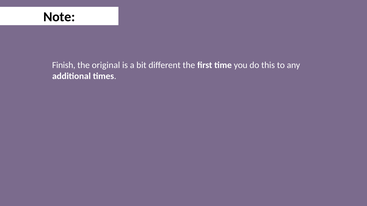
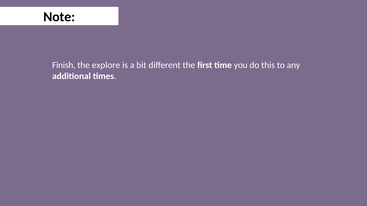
original: original -> explore (106, 65)
